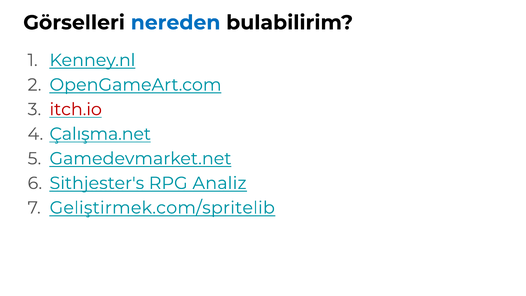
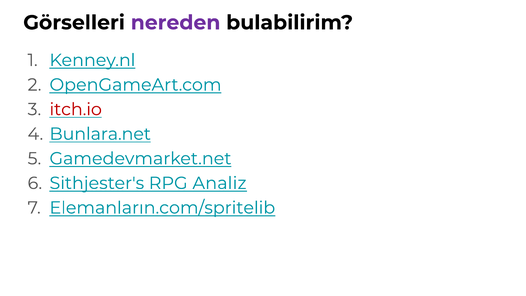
nereden colour: blue -> purple (176, 23)
Çalışma.net: Çalışma.net -> Bunlara.net (100, 134)
Geliştirmek.com/spritelib: Geliştirmek.com/spritelib -> Elemanların.com/spritelib (162, 208)
